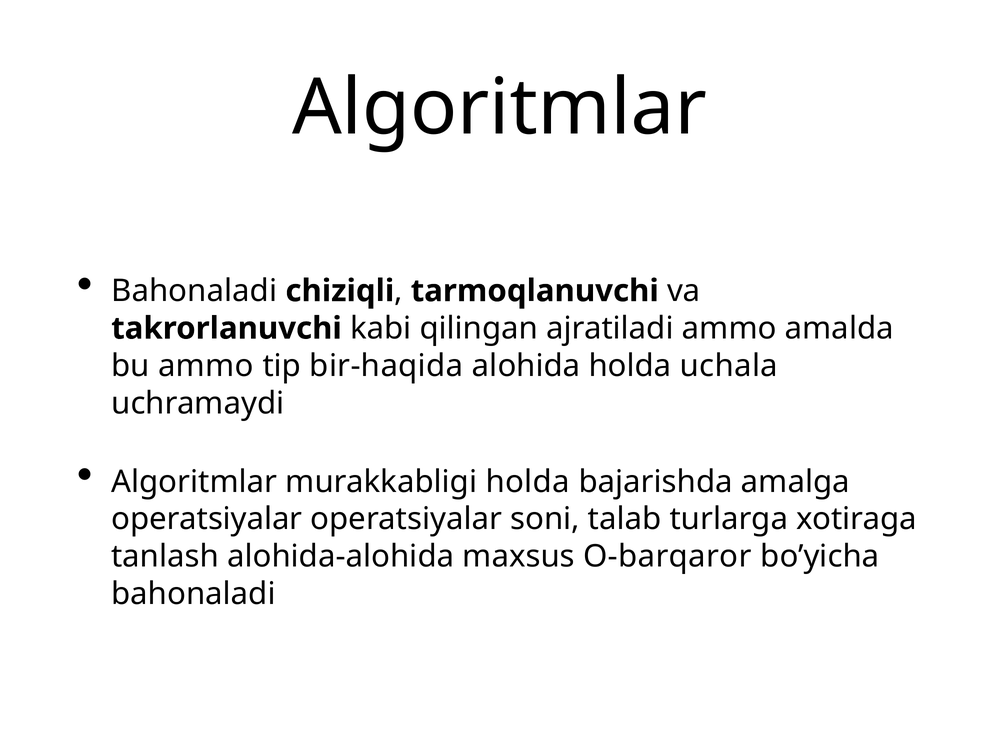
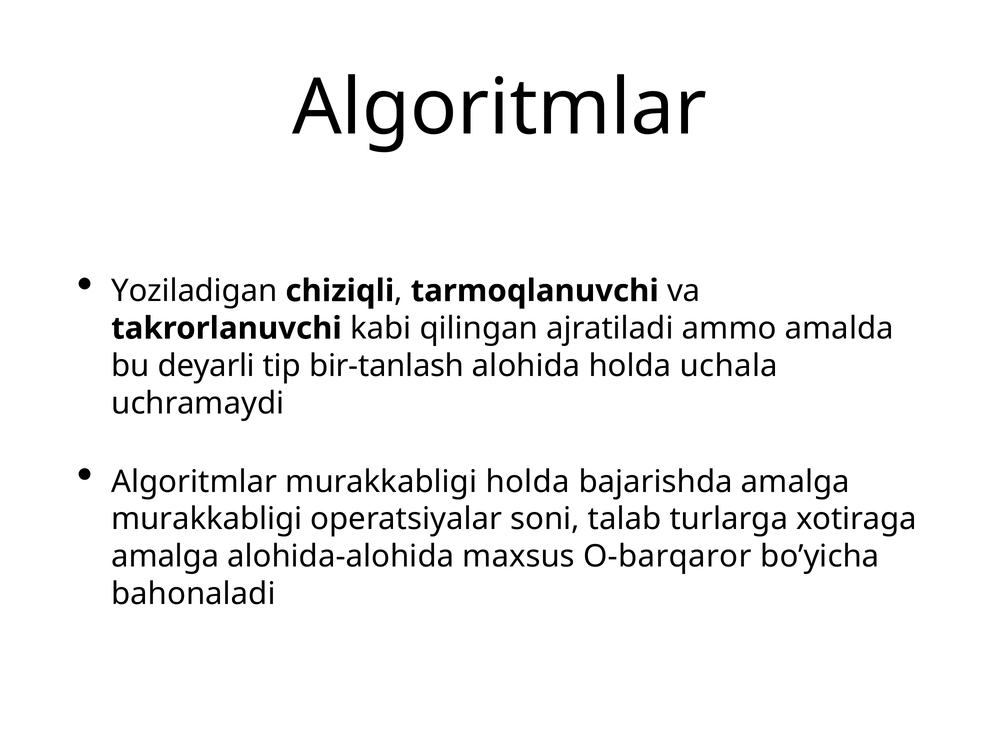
Bahonaladi: Bahonaladi -> Yoziladigan (194, 291)
bu ammo: ammo -> deyarli (206, 366)
bir-haqida: bir-haqida -> bir-tanlash (387, 366)
operatsiyalar: operatsiyalar -> murakkabligi (207, 519)
tanlash: tanlash -> amalga (165, 557)
